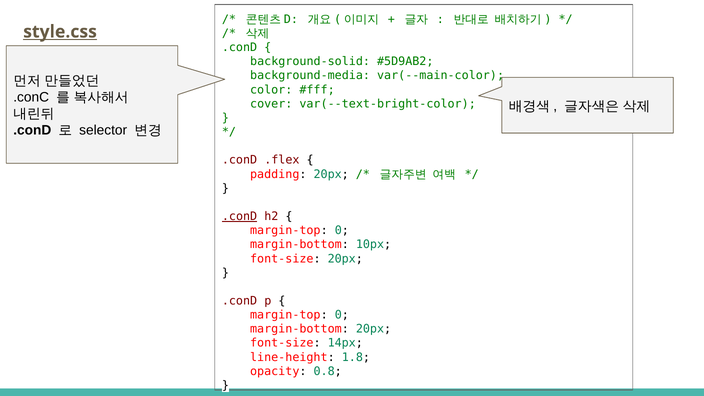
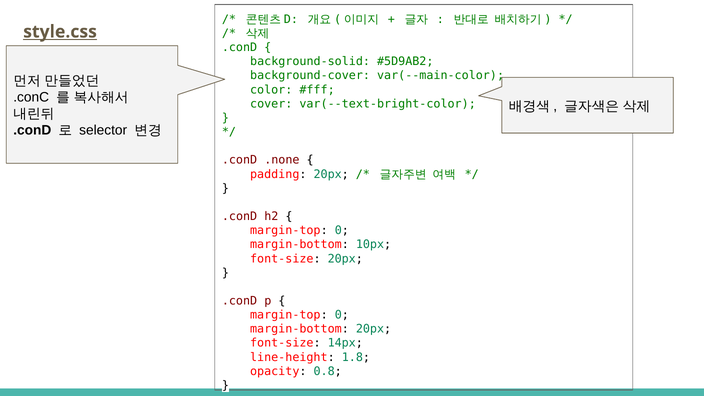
background-media: background-media -> background-cover (310, 76)
.flex: .flex -> .none (282, 160)
.conD underline: present -> none (240, 216)
